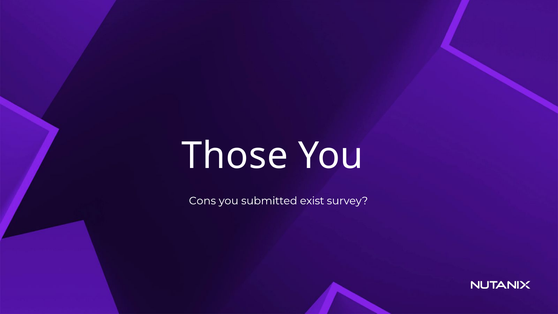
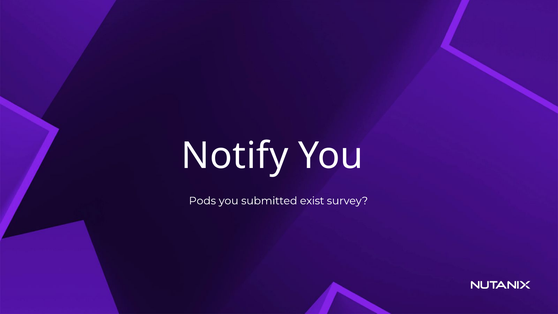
Those: Those -> Notify (235, 156)
Cons: Cons -> Pods (202, 201)
